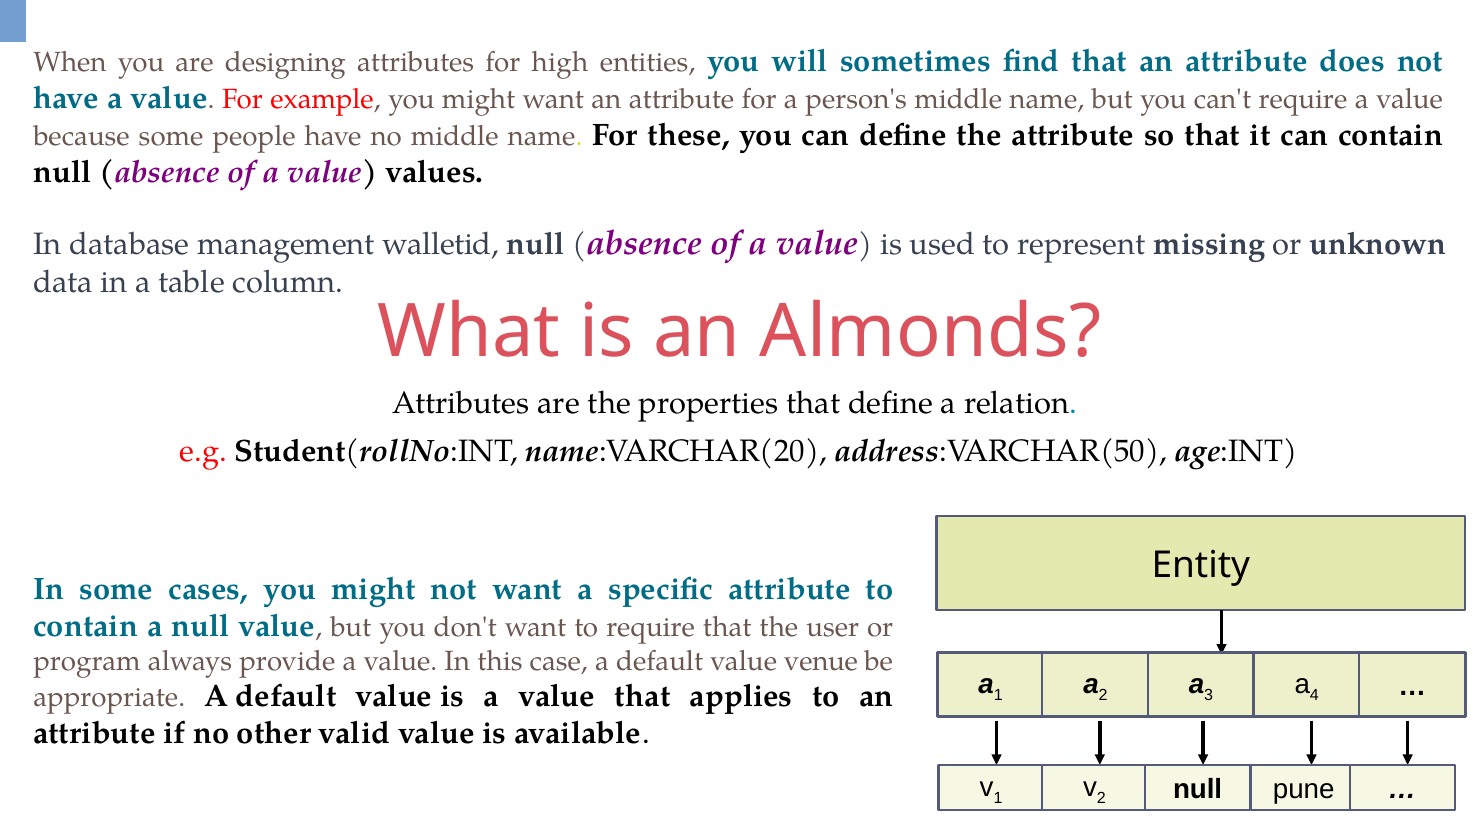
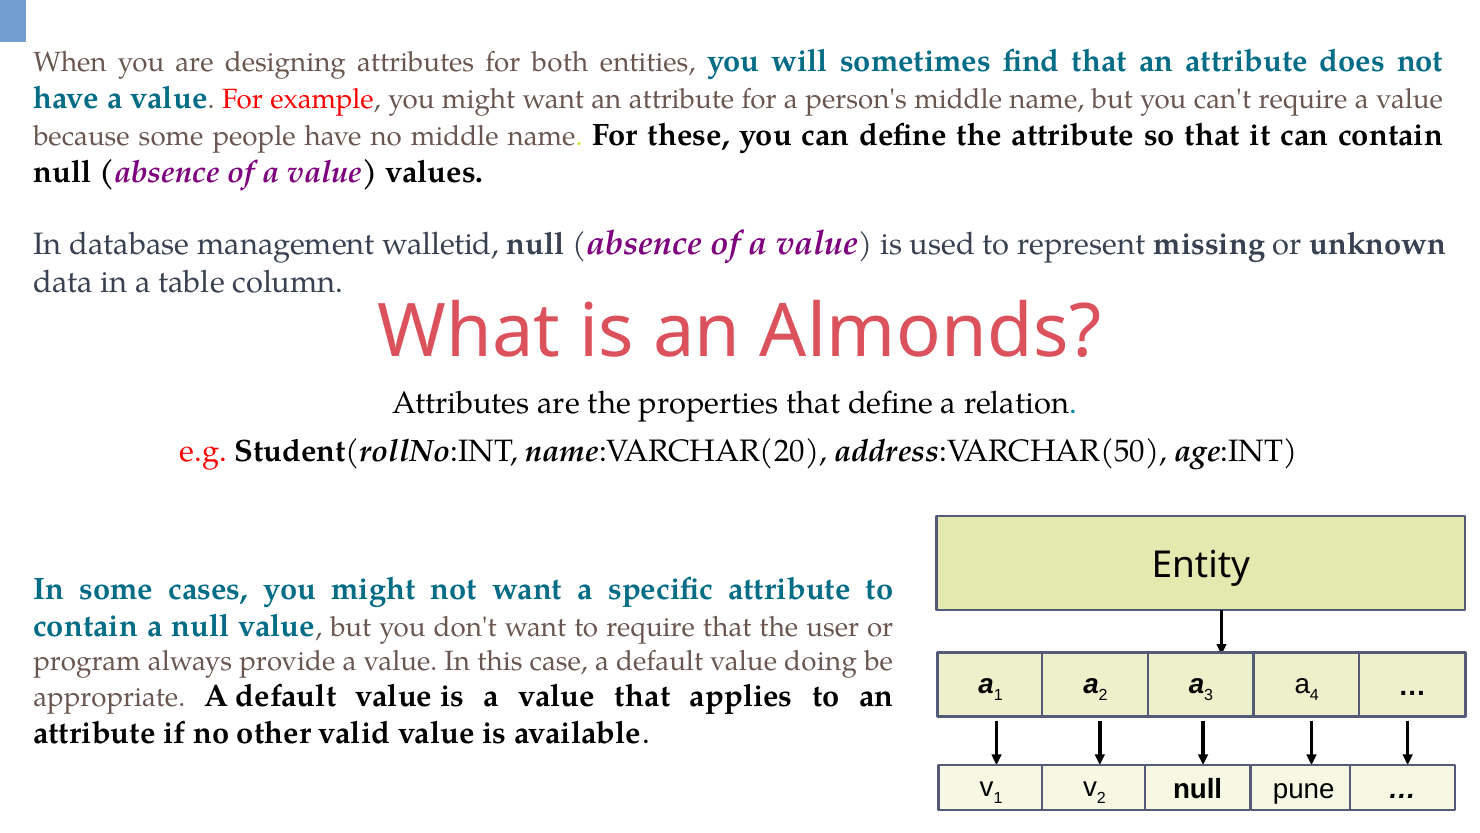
high: high -> both (560, 63)
venue: venue -> doing (821, 661)
